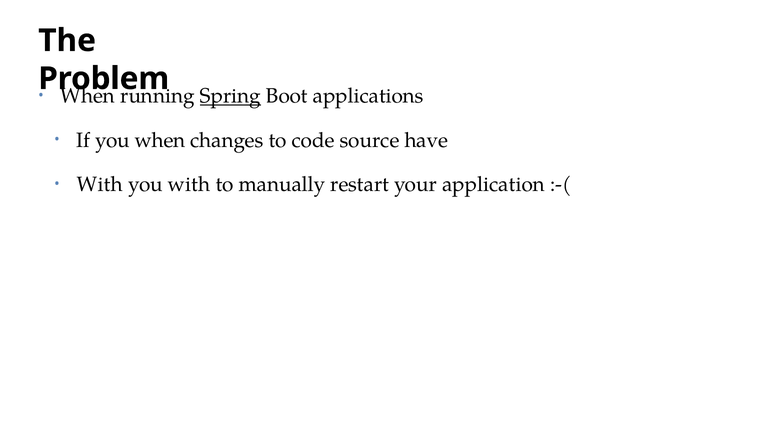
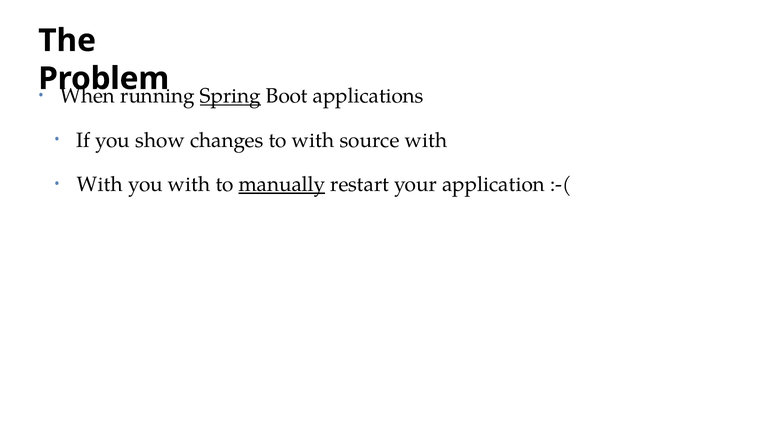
you when: when -> show (160, 140)
to code: code -> with (313, 140)
source have: have -> with (426, 140)
manually underline: none -> present (282, 185)
